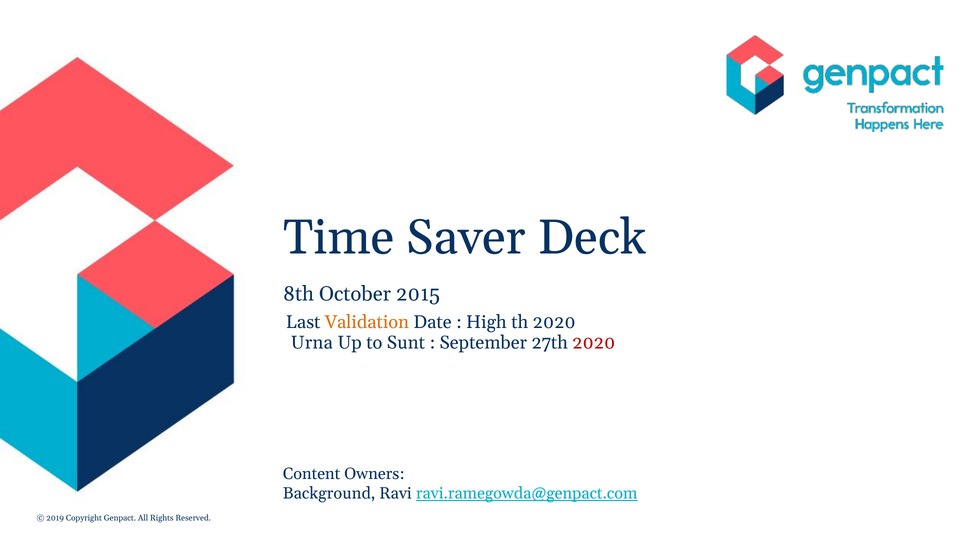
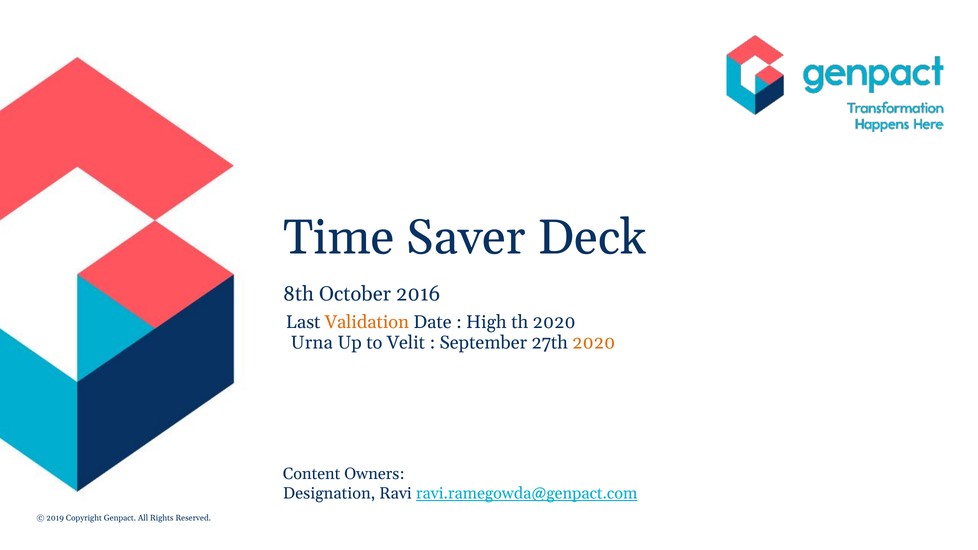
2015: 2015 -> 2016 (418, 294)
Sunt: Sunt -> Velit (406, 343)
2020 colour: red -> orange (594, 343)
Background: Background -> Designation (329, 493)
